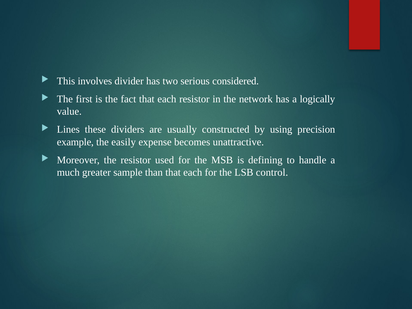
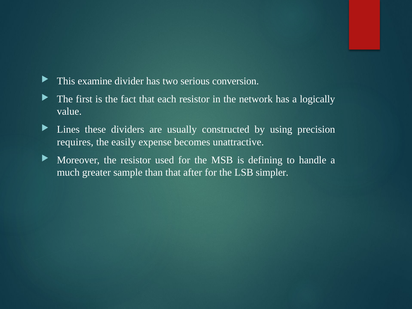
involves: involves -> examine (95, 81)
considered: considered -> conversion (236, 81)
example: example -> requires (75, 142)
than that each: each -> after (193, 172)
control: control -> simpler (272, 172)
